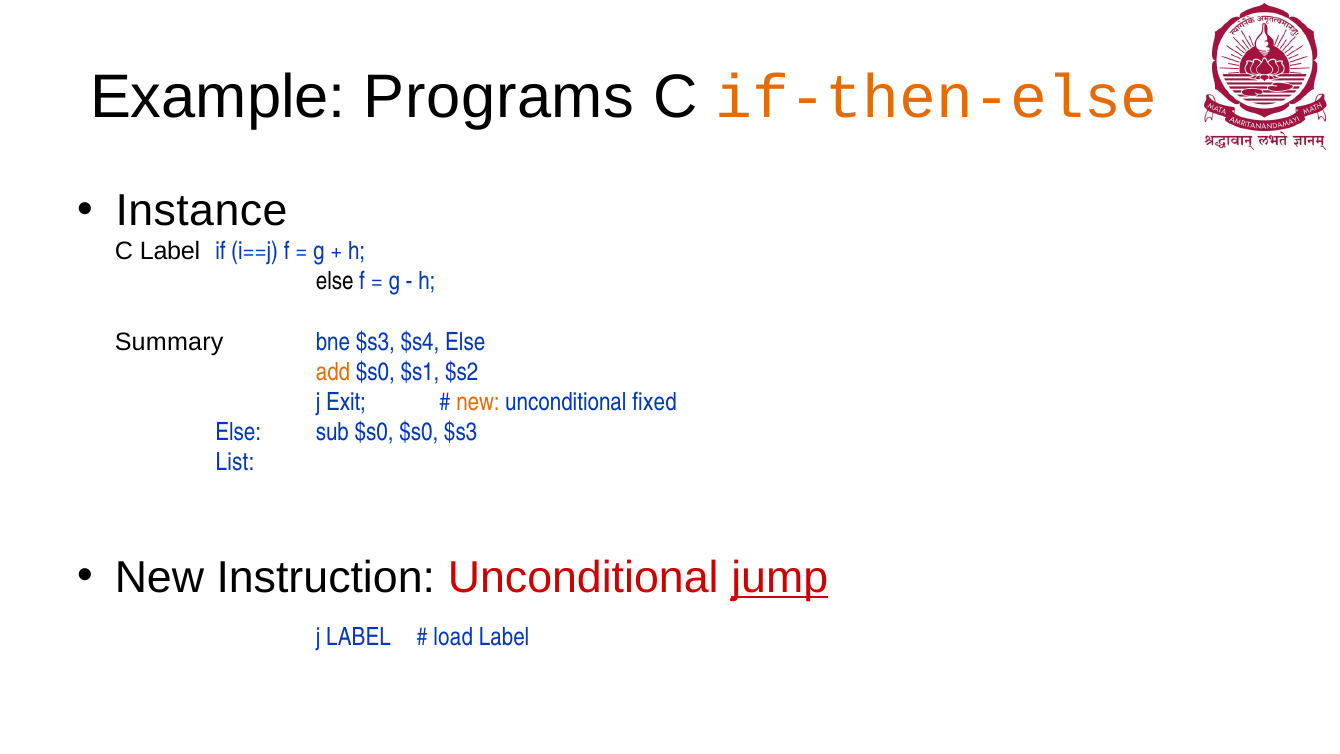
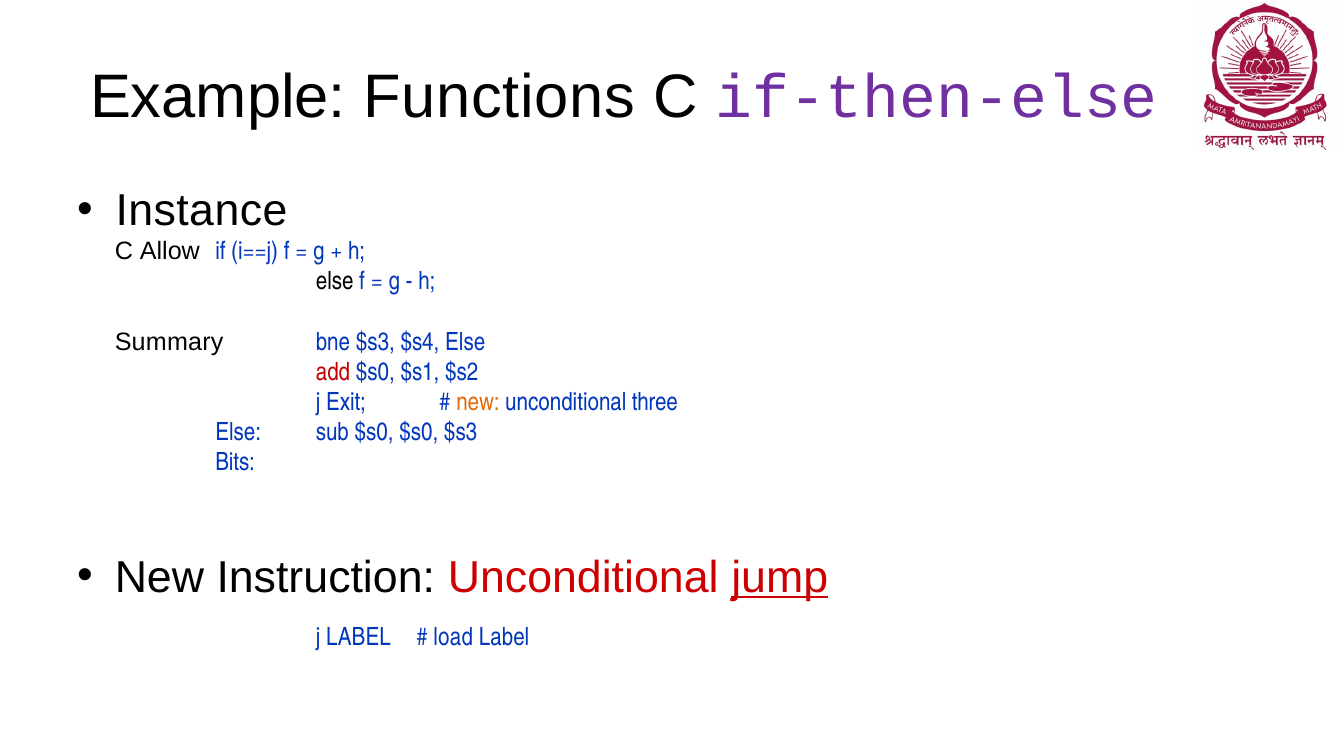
Programs: Programs -> Functions (499, 97)
if-then-else colour: orange -> purple (937, 97)
C Label: Label -> Allow (170, 251)
add colour: orange -> red (333, 372)
fixed: fixed -> three (655, 402)
List: List -> Bits (235, 463)
